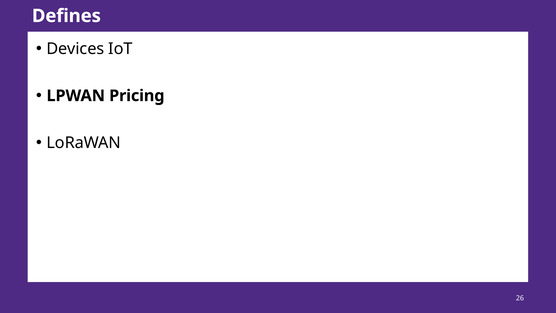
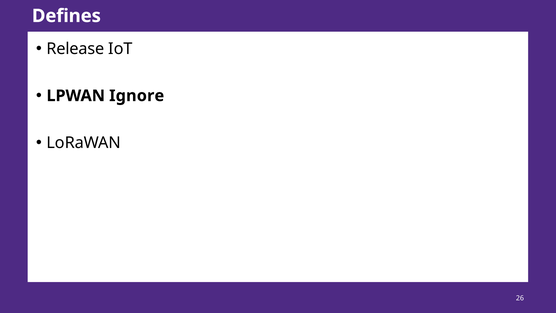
Devices: Devices -> Release (75, 49)
Pricing: Pricing -> Ignore (137, 96)
